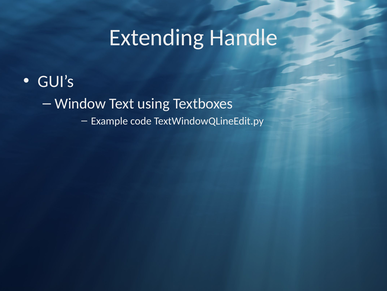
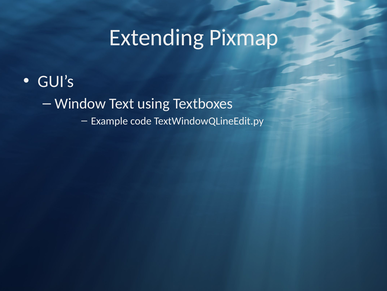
Handle: Handle -> Pixmap (244, 37)
